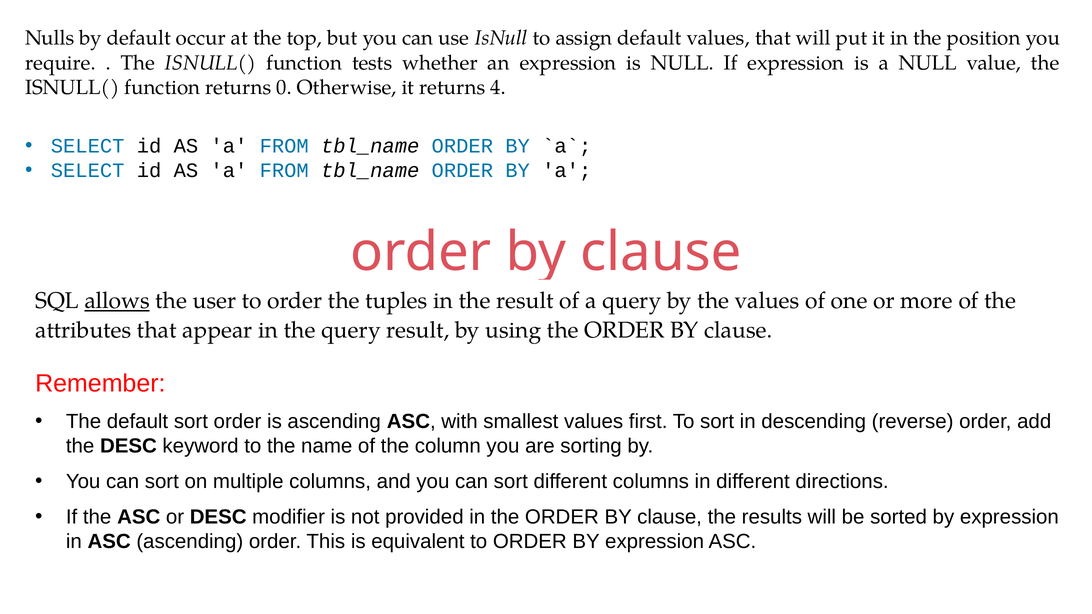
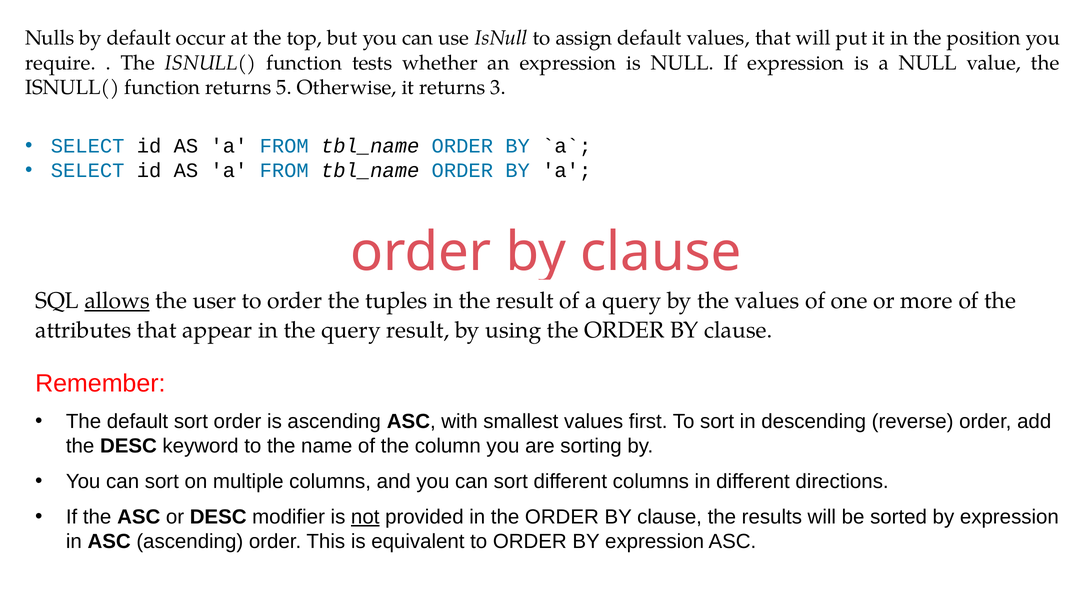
0: 0 -> 5 (284, 87)
4: 4 -> 3 (498, 87)
not underline: none -> present (365, 517)
